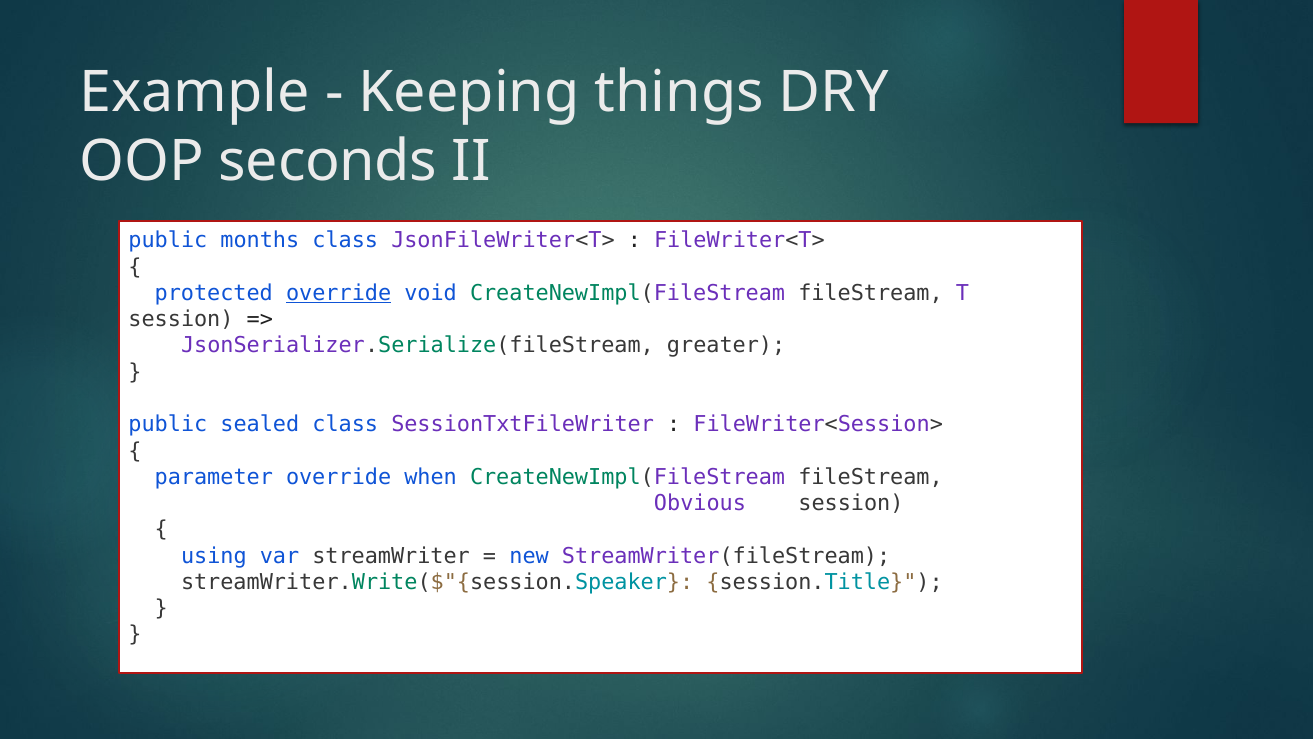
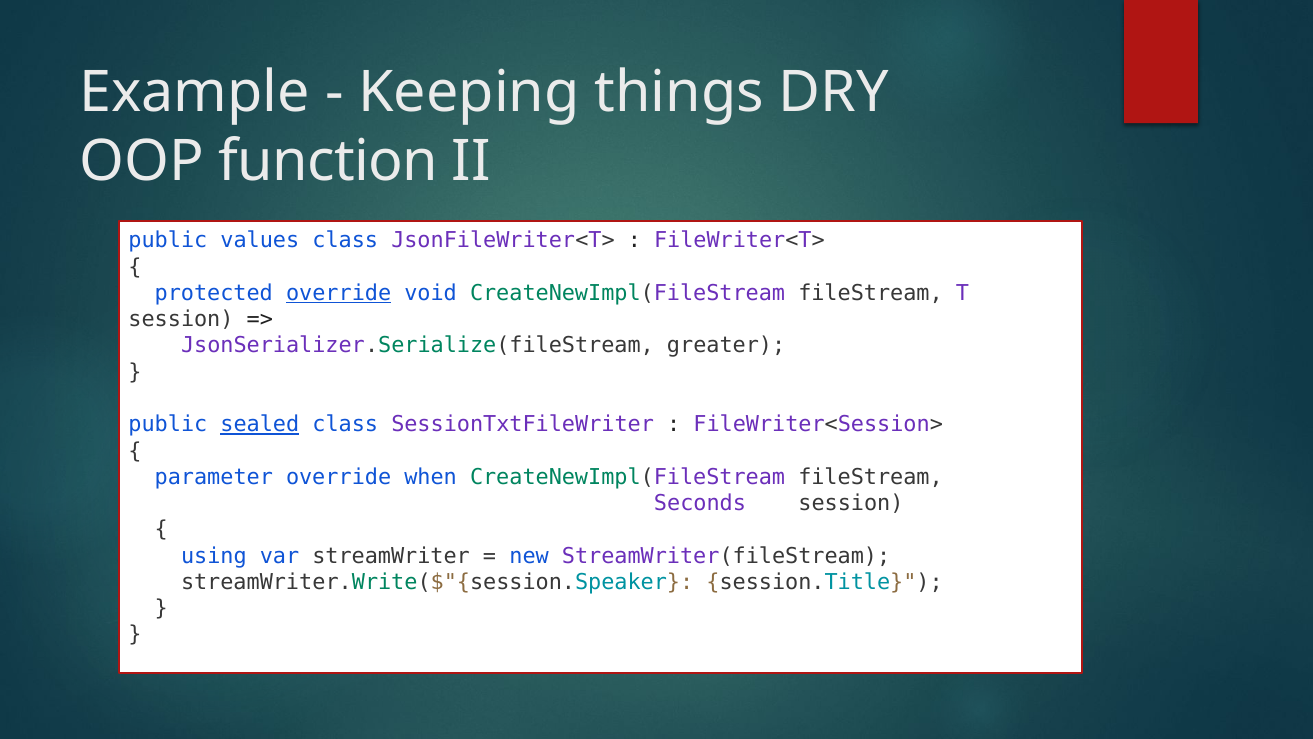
seconds: seconds -> function (328, 161)
months: months -> values (260, 241)
sealed underline: none -> present (260, 424)
Obvious: Obvious -> Seconds (700, 503)
